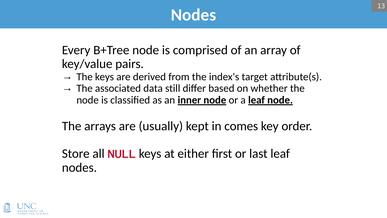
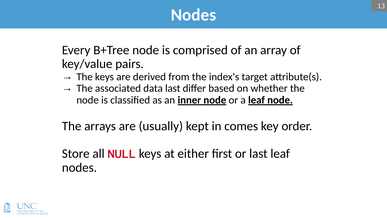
data still: still -> last (173, 88)
